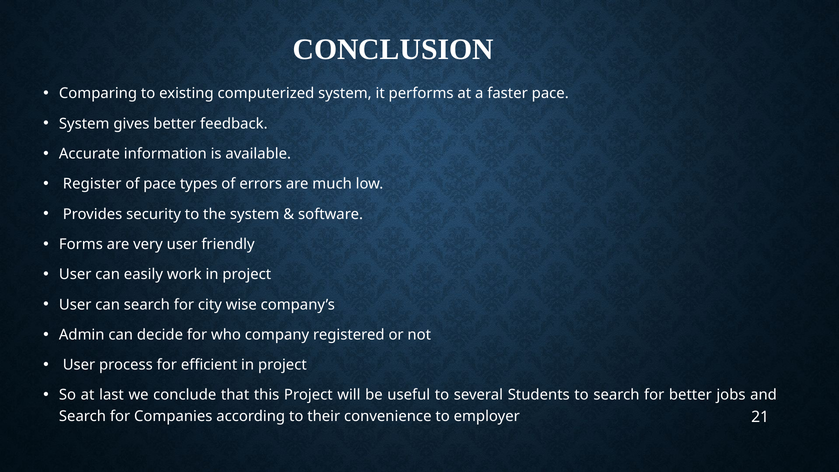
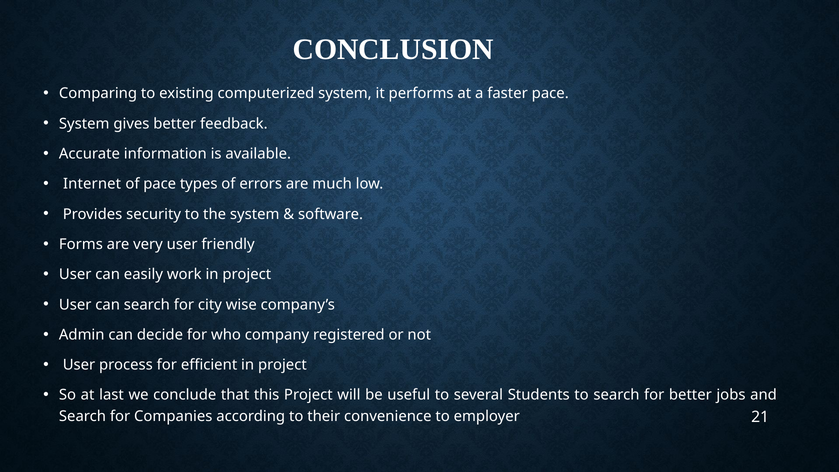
Register: Register -> Internet (92, 184)
